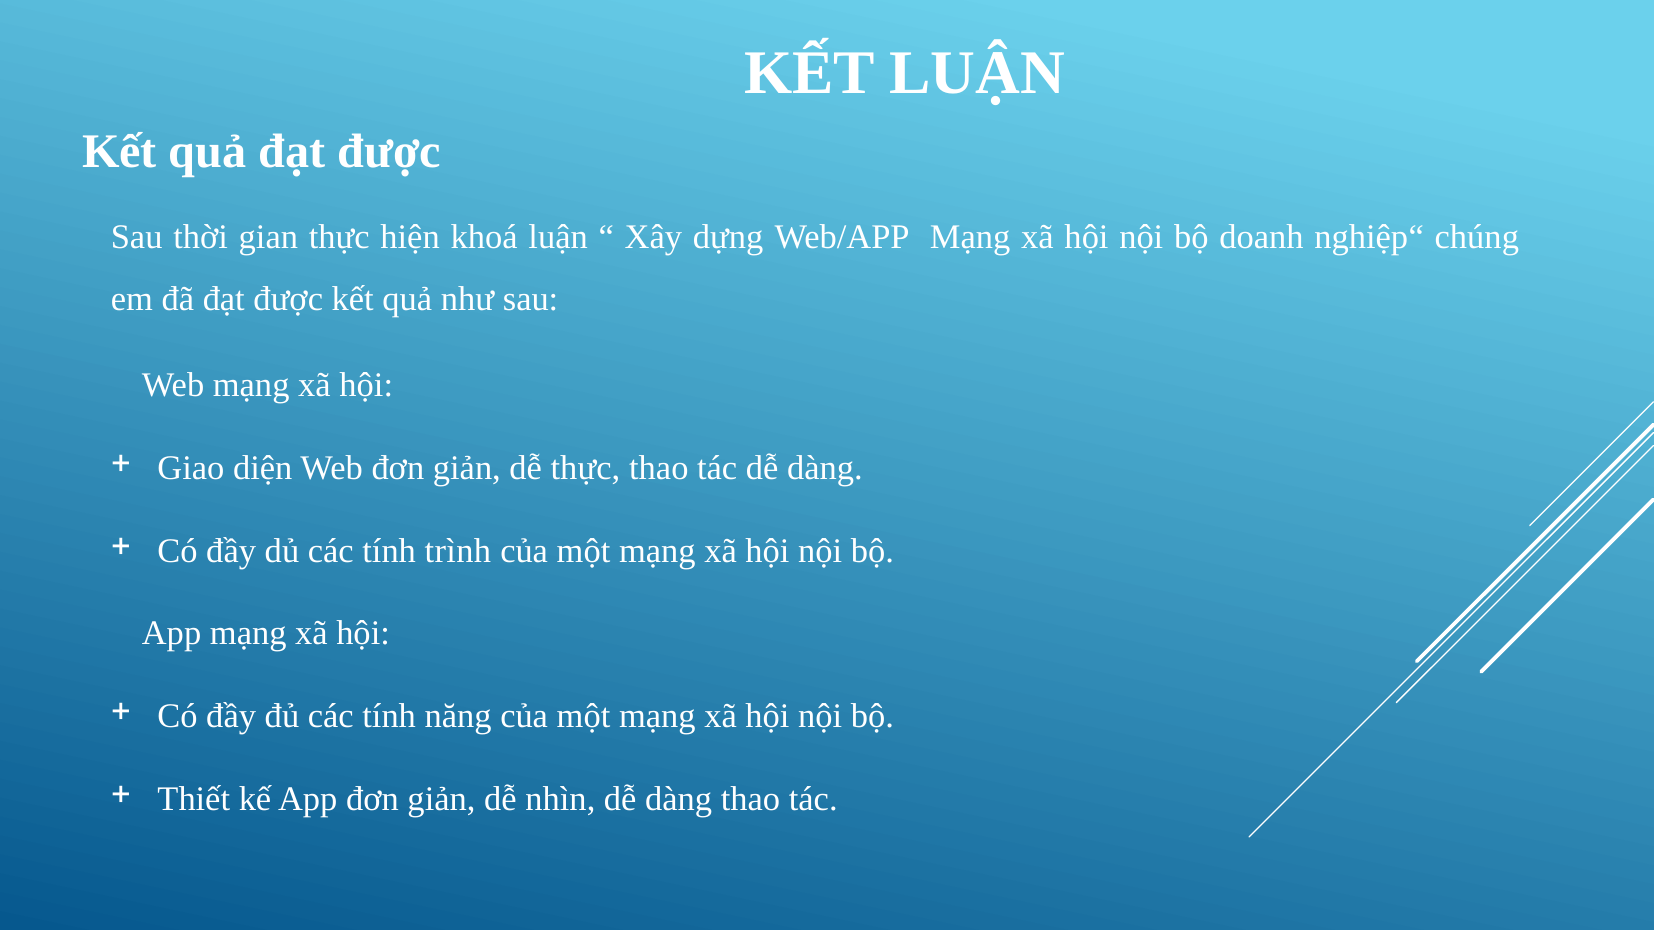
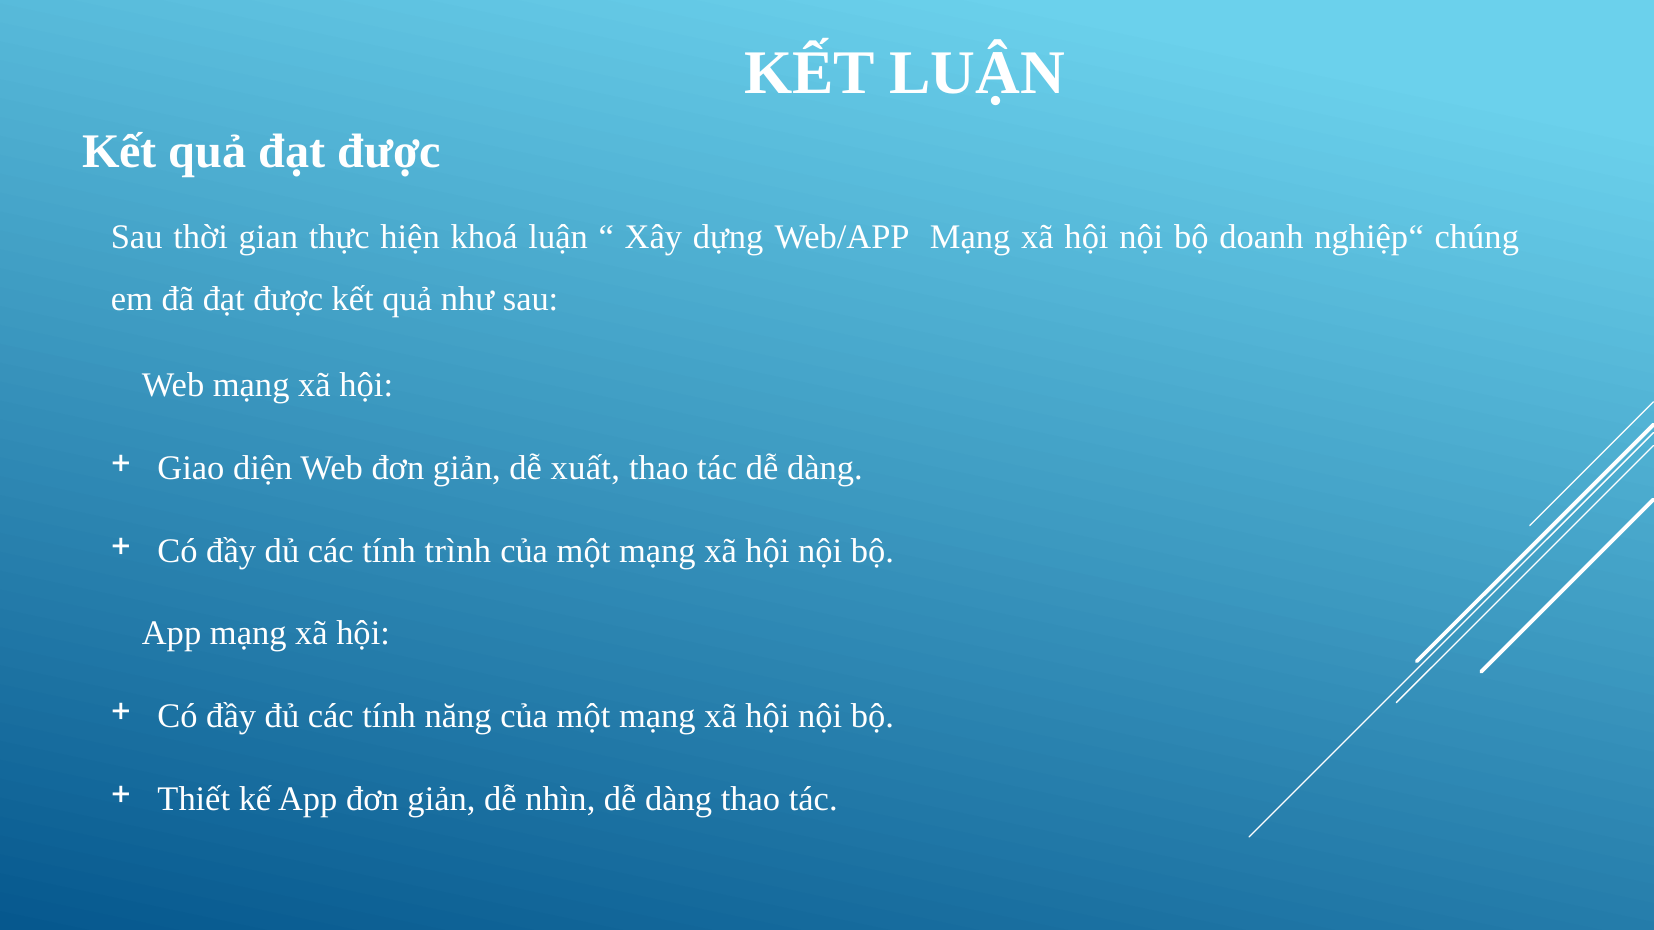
dễ thực: thực -> xuất (585, 468)
